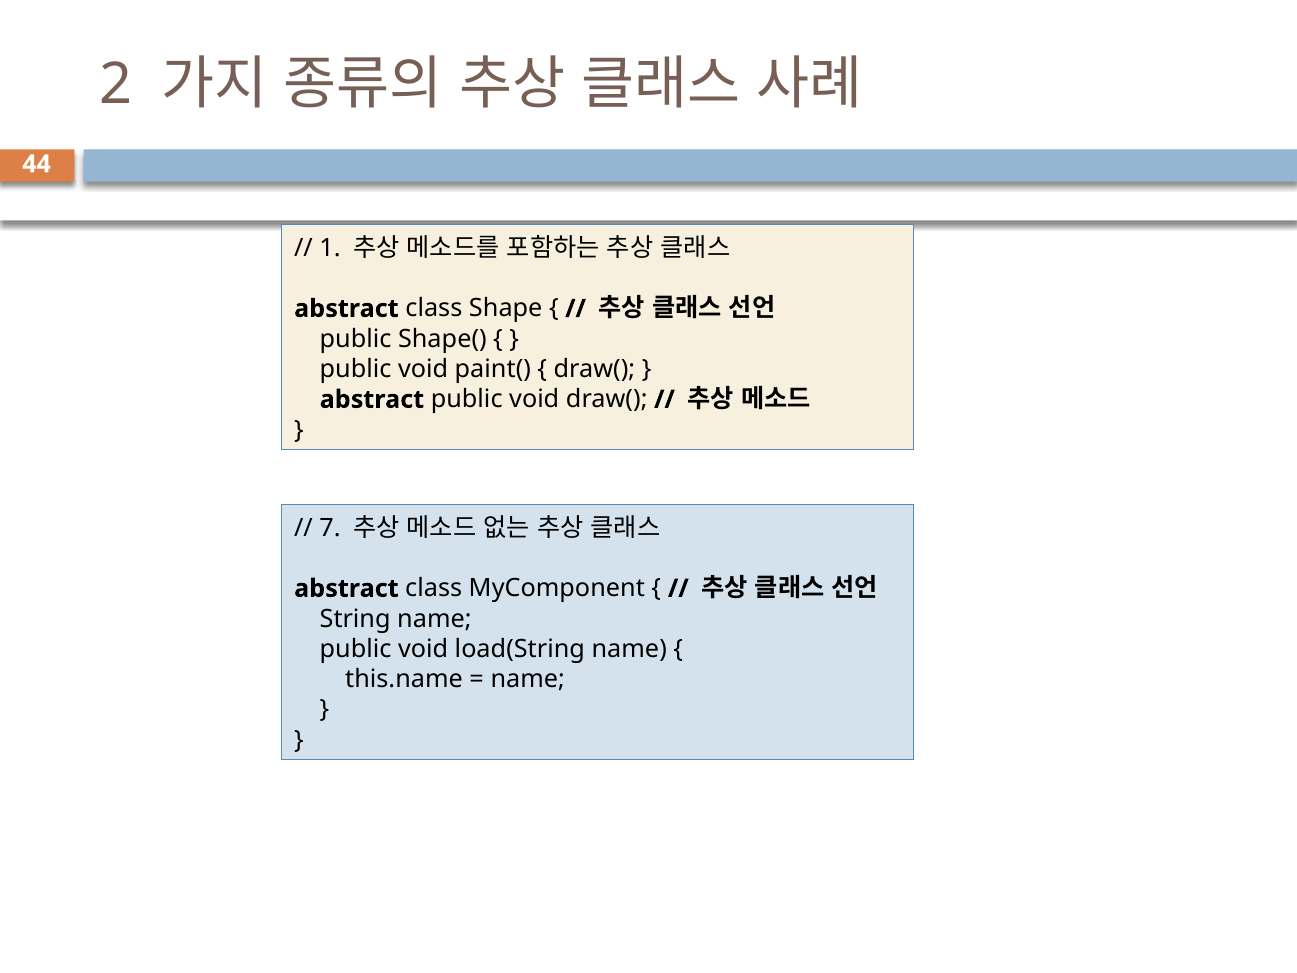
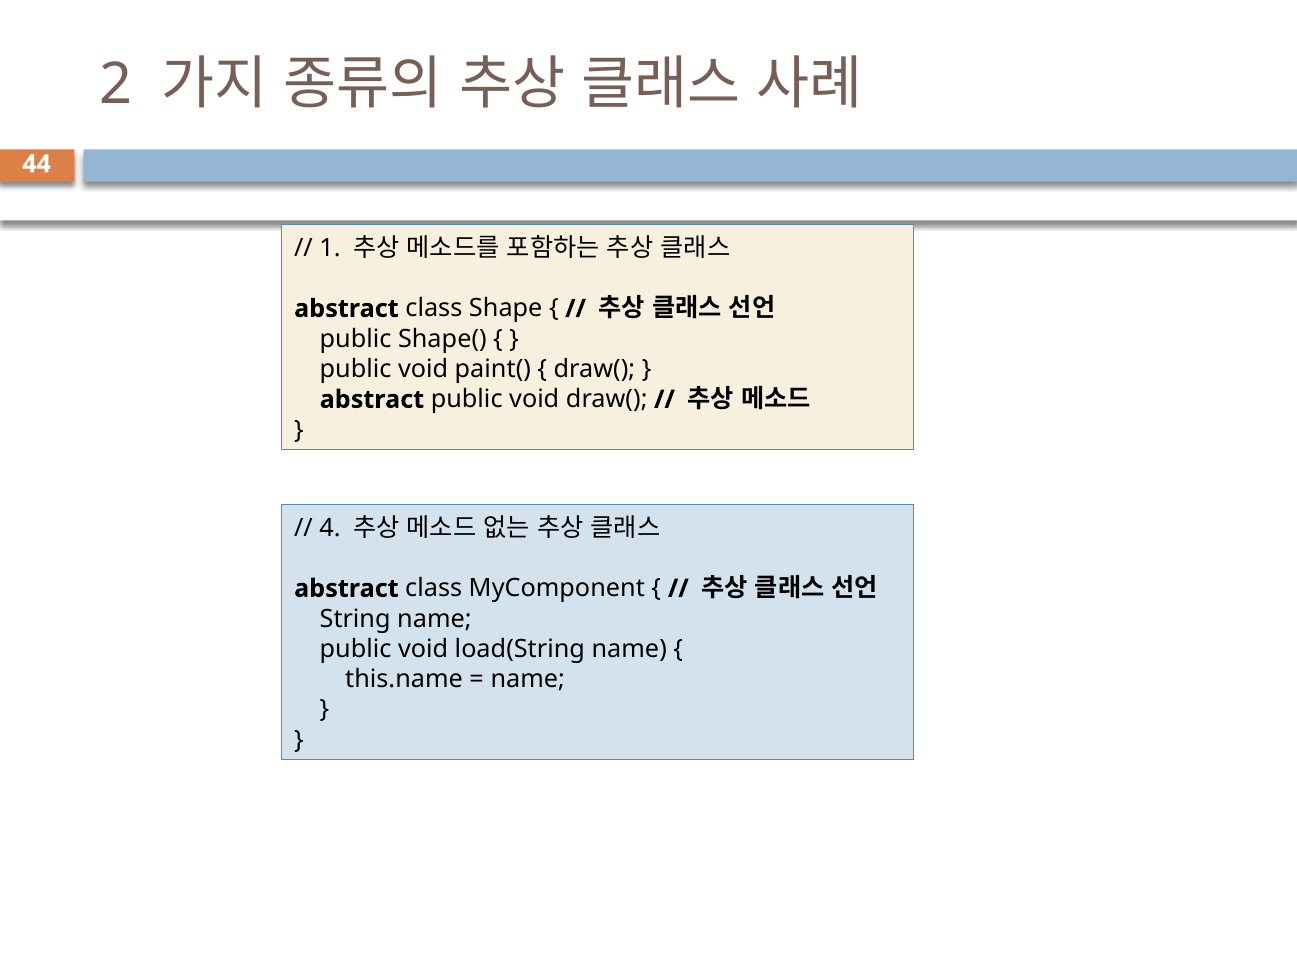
7: 7 -> 4 (330, 528)
